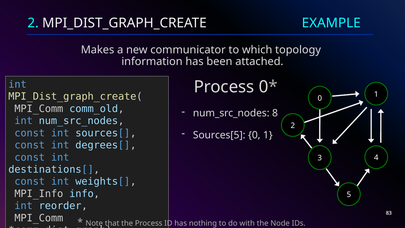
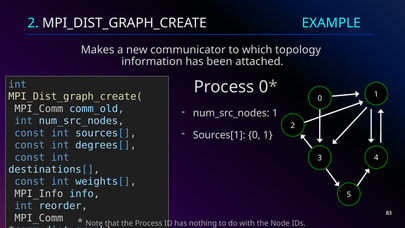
num_src_nodes 8: 8 -> 1 (275, 113)
Sources[5: Sources[5 -> Sources[1 (219, 135)
